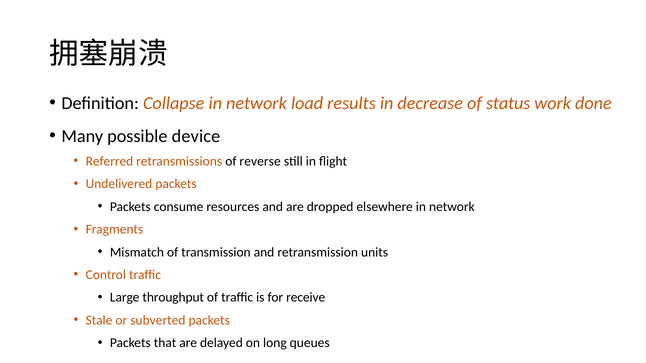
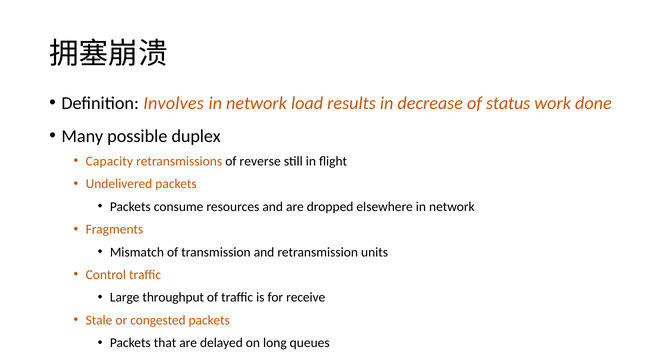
Collapse: Collapse -> Involves (174, 103)
device: device -> duplex (196, 136)
Referred: Referred -> Capacity (109, 161)
subverted: subverted -> congested (158, 321)
